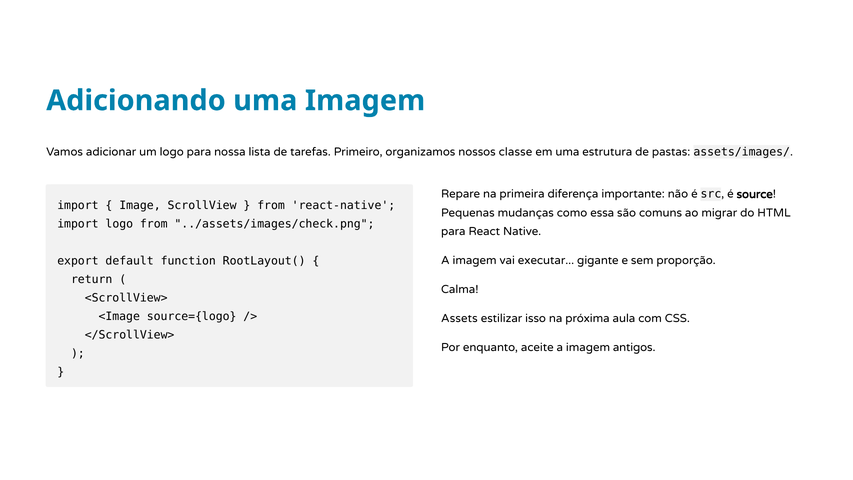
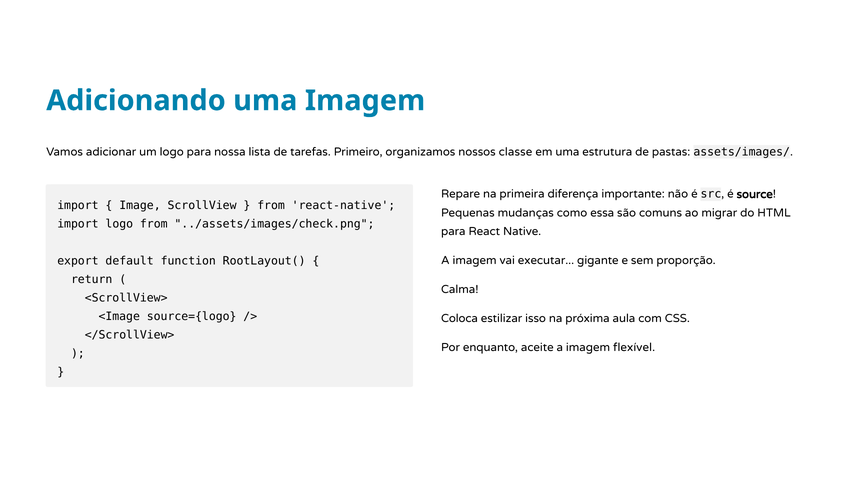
Assets: Assets -> Coloca (459, 318)
antigos: antigos -> flexível (634, 347)
